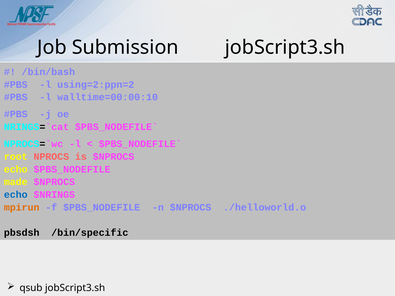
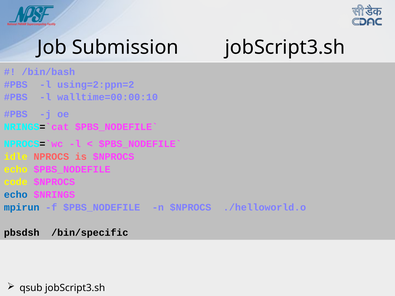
root: root -> idle (16, 157)
made: made -> code (16, 182)
mpirun colour: orange -> blue (22, 207)
